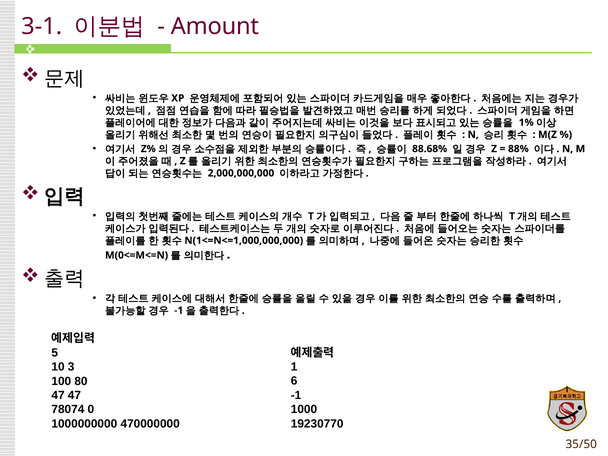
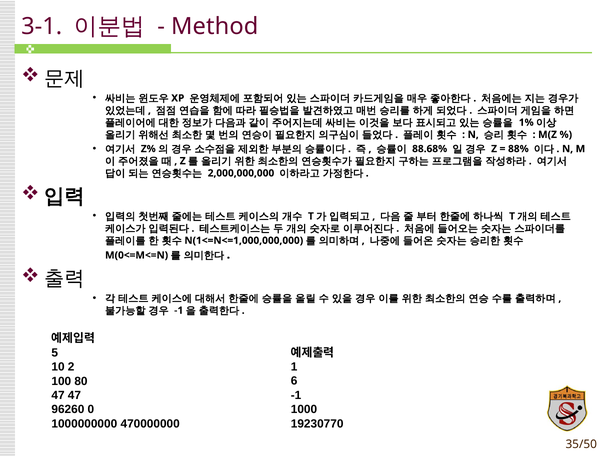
Amount: Amount -> Method (215, 26)
3: 3 -> 2 (71, 367)
78074: 78074 -> 96260 (68, 410)
